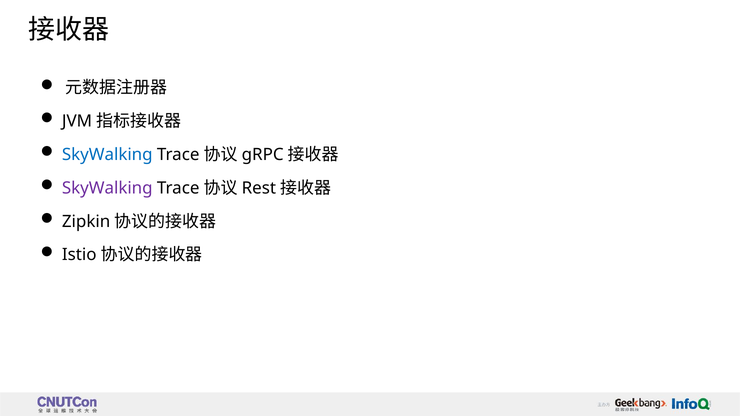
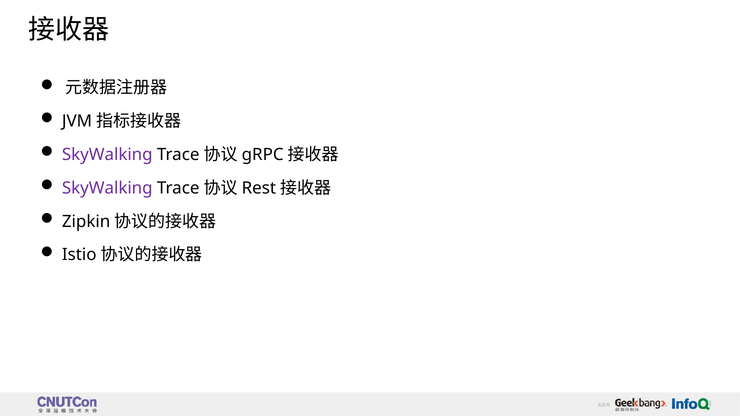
SkyWalking colour: blue -> purple (107, 155)
